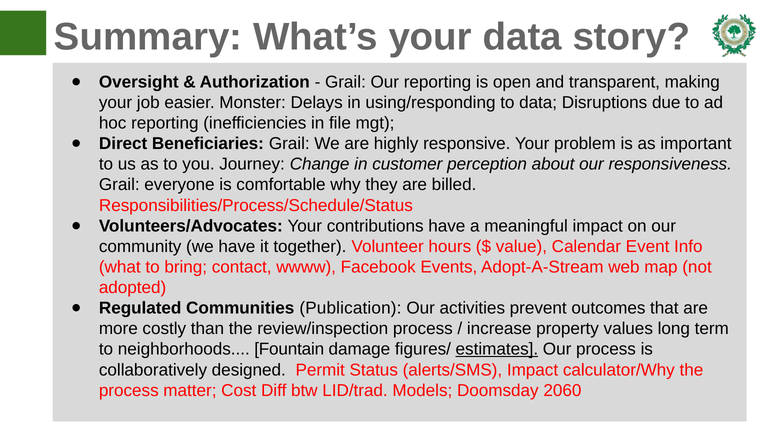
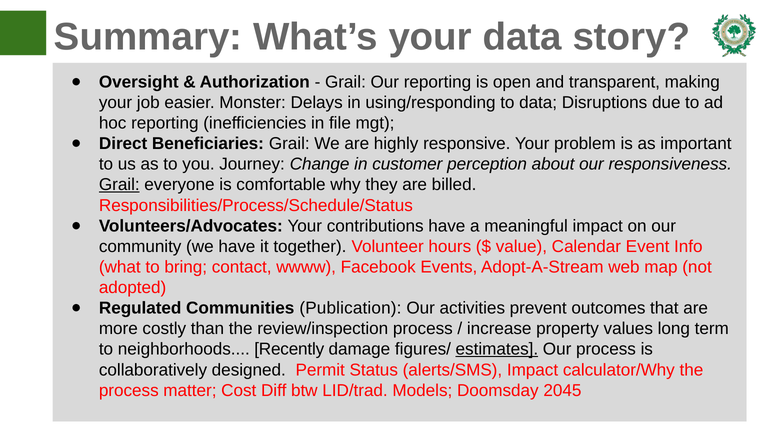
Grail underline: none -> present (119, 185)
Fountain: Fountain -> Recently (289, 349)
2060: 2060 -> 2045 (562, 390)
